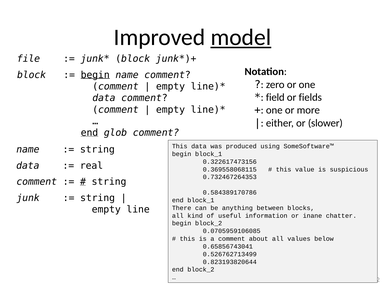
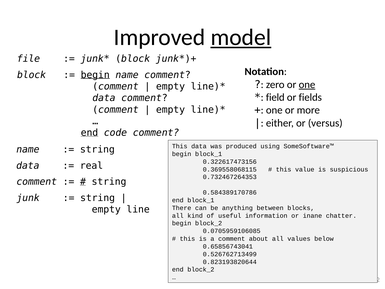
one underline: none -> present (307, 84)
slower: slower -> versus (325, 123)
glob: glob -> code (115, 133)
